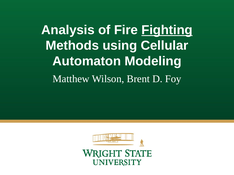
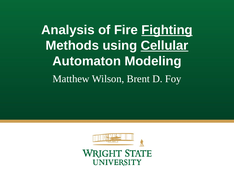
Cellular underline: none -> present (165, 46)
